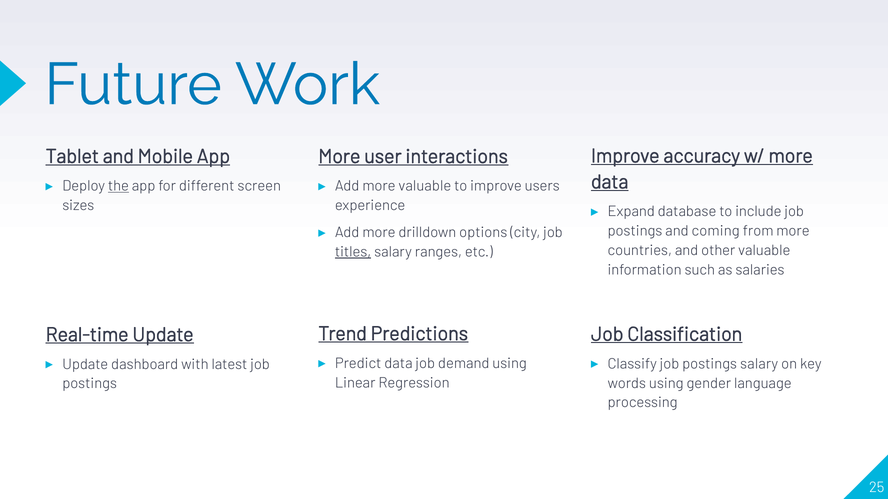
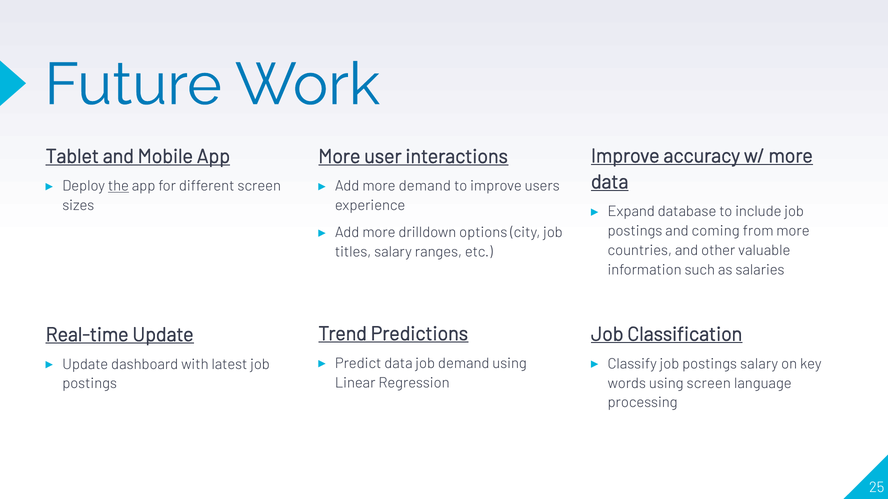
more valuable: valuable -> demand (425, 186)
titles underline: present -> none (353, 252)
using gender: gender -> screen (709, 384)
